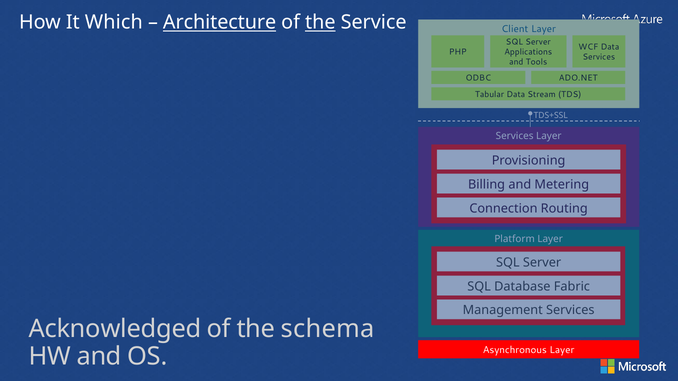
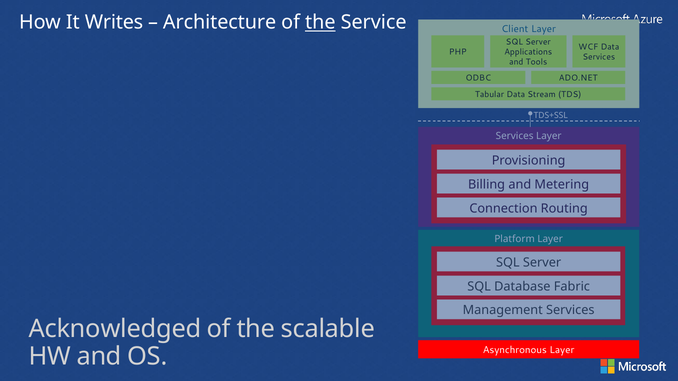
Which: Which -> Writes (114, 22)
Architecture underline: present -> none (220, 22)
schema: schema -> scalable (328, 329)
